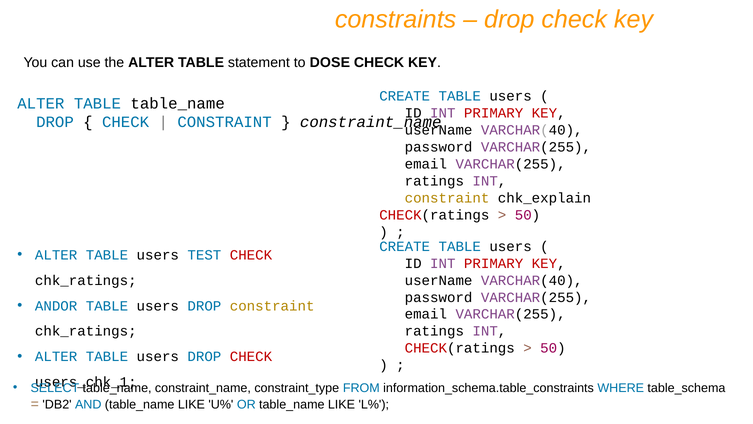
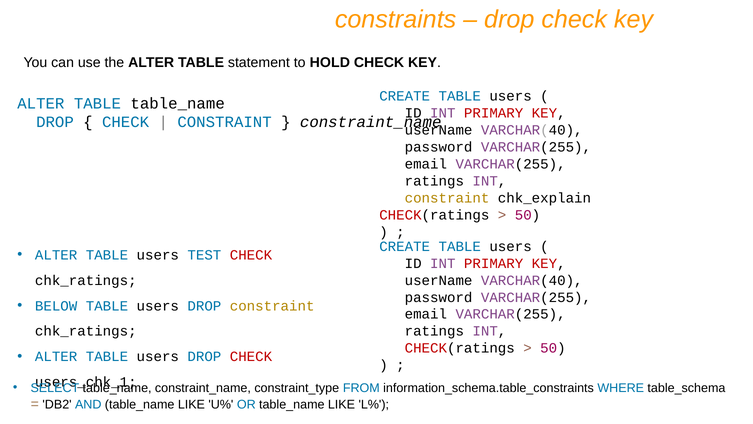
DOSE: DOSE -> HOLD (330, 63)
ANDOR: ANDOR -> BELOW (56, 306)
